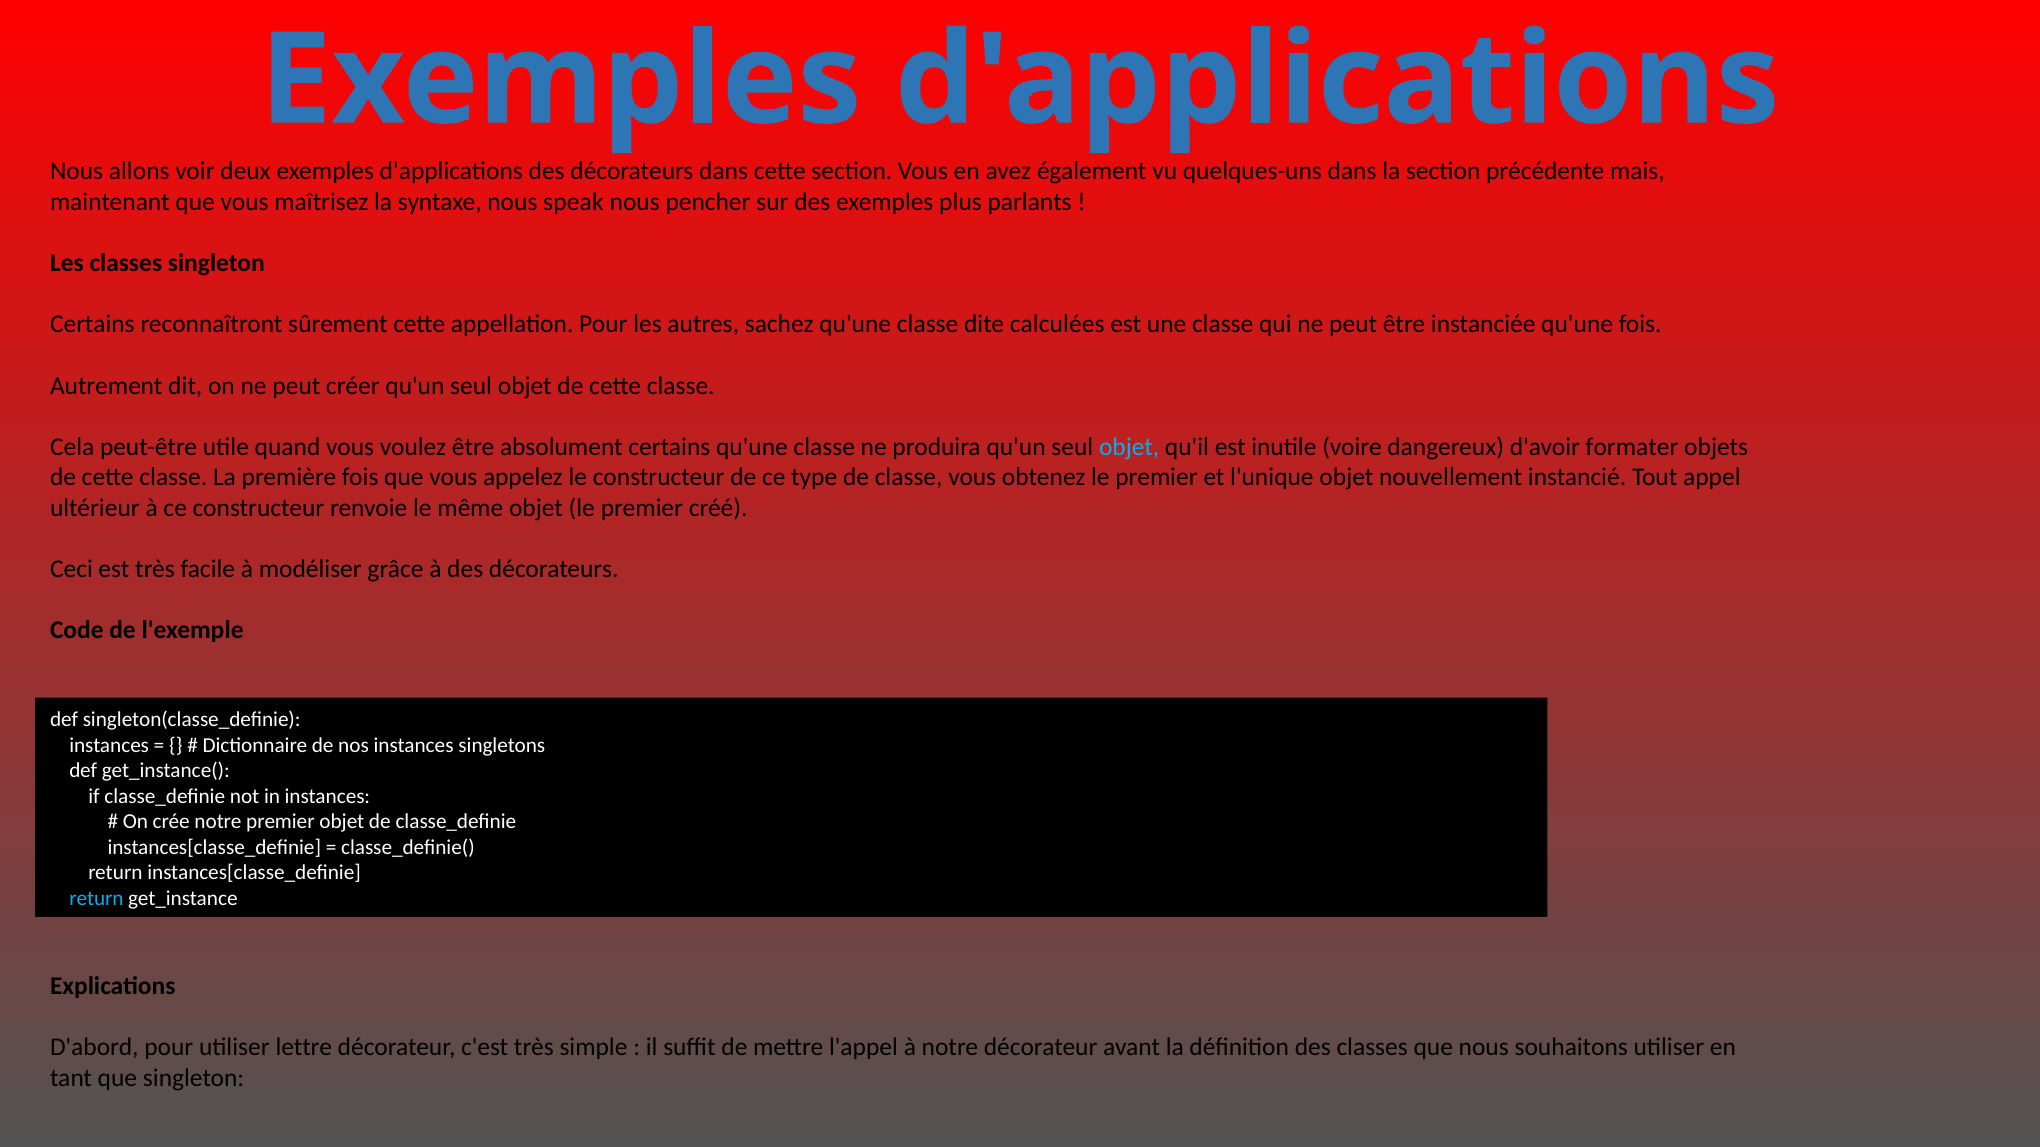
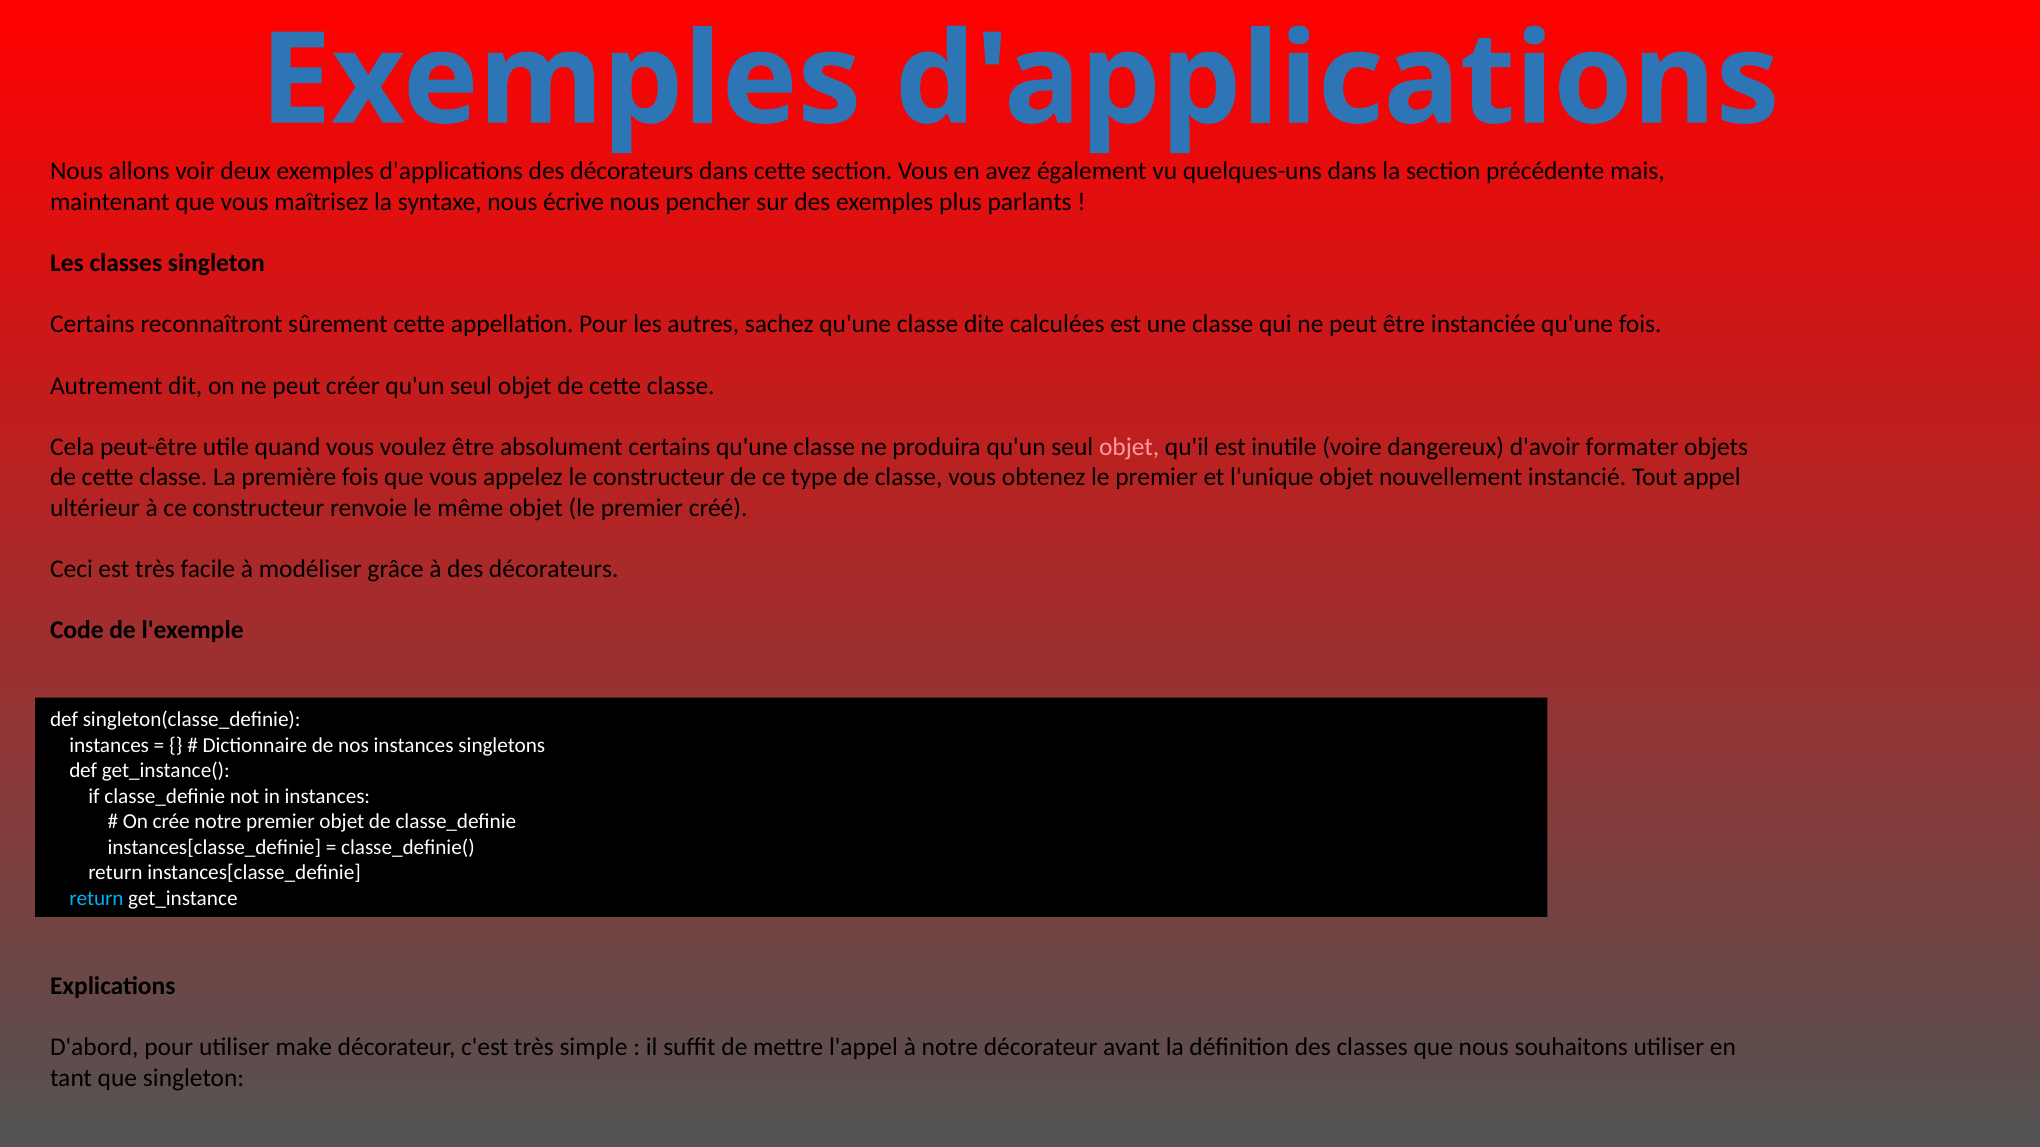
speak: speak -> écrive (574, 202)
objet colour: light blue -> pink (1129, 447)
lettre: lettre -> make (304, 1048)
